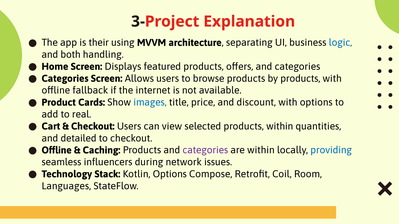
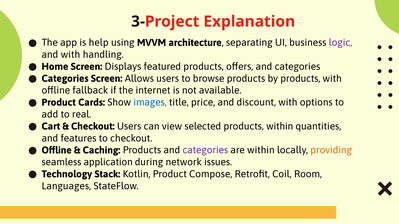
their: their -> help (99, 43)
logic colour: blue -> purple (340, 43)
and both: both -> with (70, 55)
detailed: detailed -> features (78, 138)
providing colour: blue -> orange (331, 150)
influencers: influencers -> application (108, 162)
Kotlin Options: Options -> Product (170, 174)
